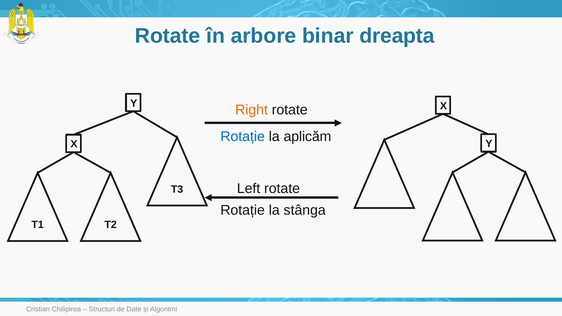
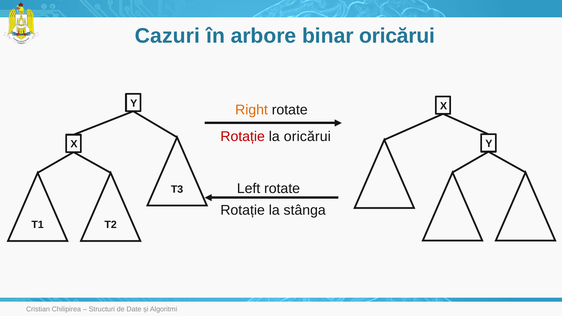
Rotate: Rotate -> Cazuri (168, 36)
binar dreapta: dreapta -> oricărui (397, 36)
Rotație colour: blue -> red (243, 137)
la aplicăm: aplicăm -> oricărui (307, 137)
